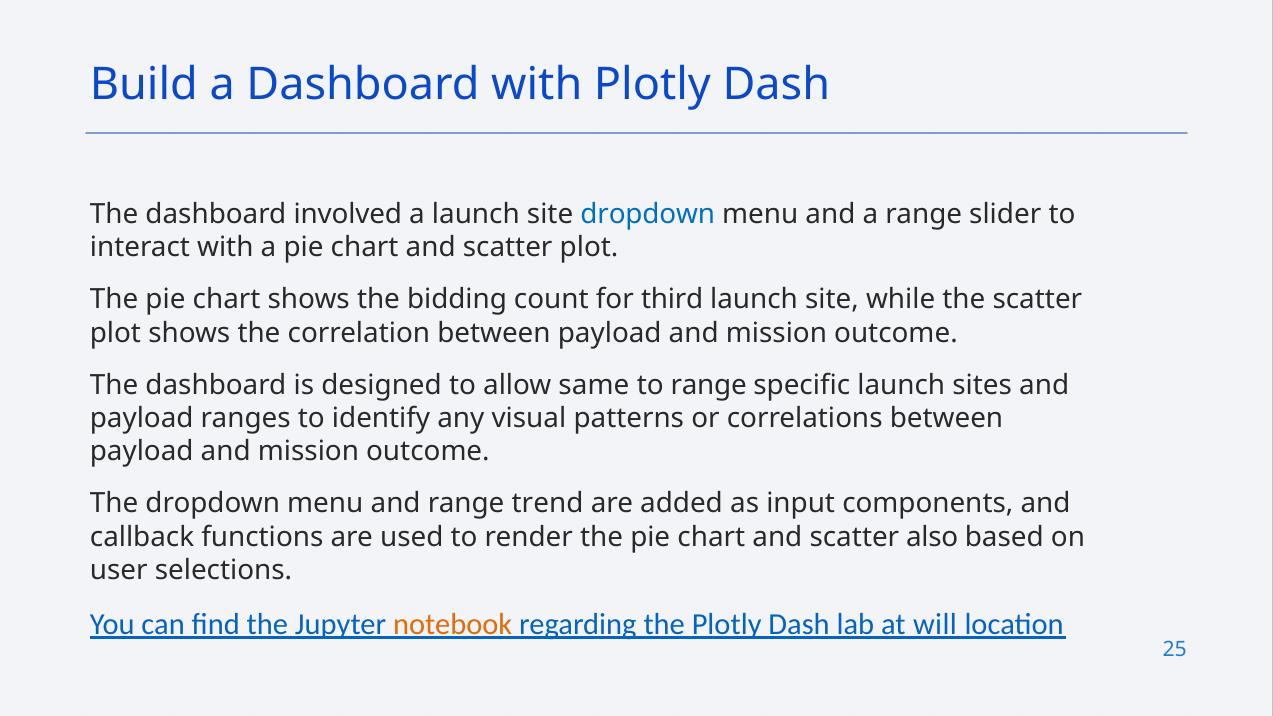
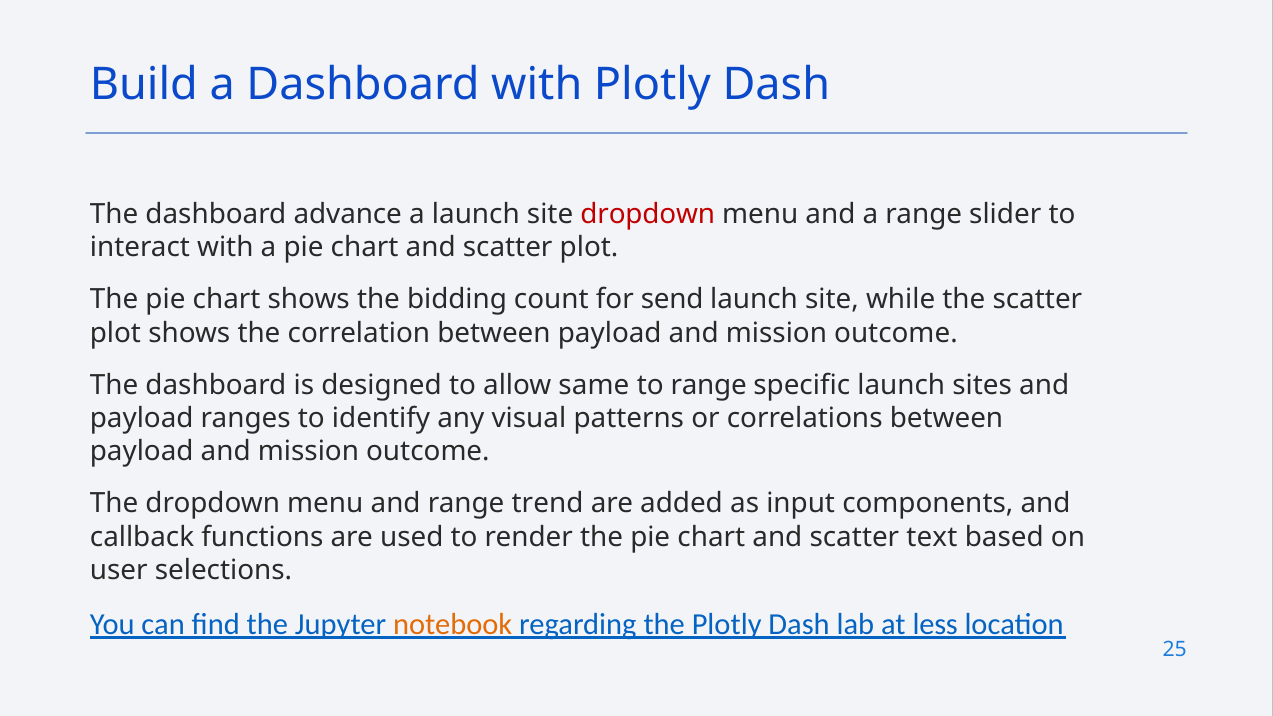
involved: involved -> advance (348, 214)
dropdown colour: blue -> red (648, 214)
third: third -> send (672, 299)
also: also -> text (932, 537)
will: will -> less (935, 624)
